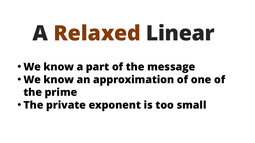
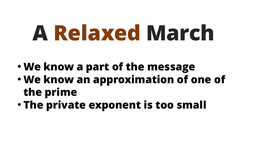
Linear: Linear -> March (180, 34)
